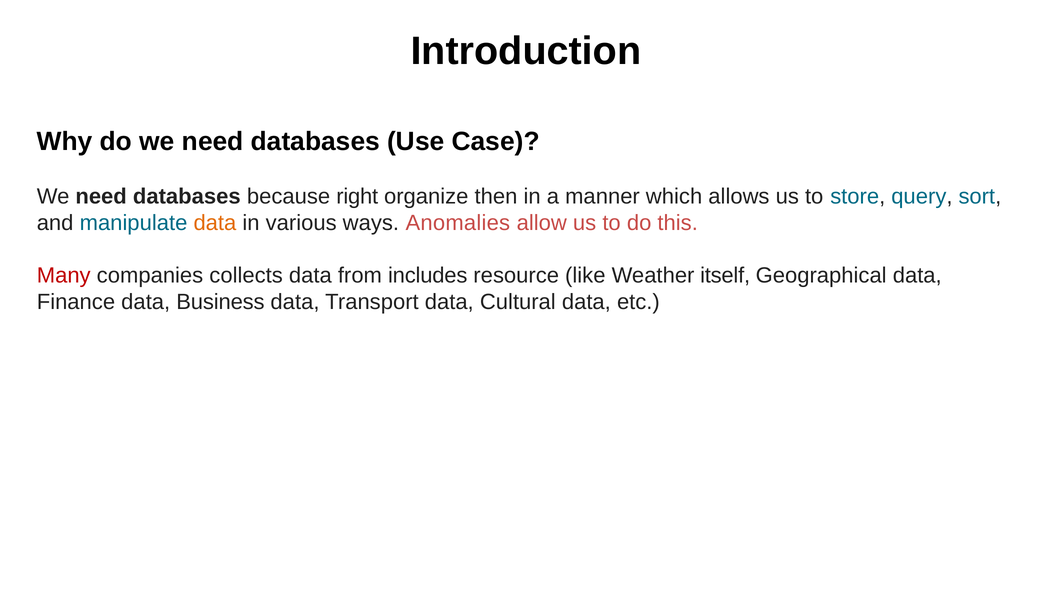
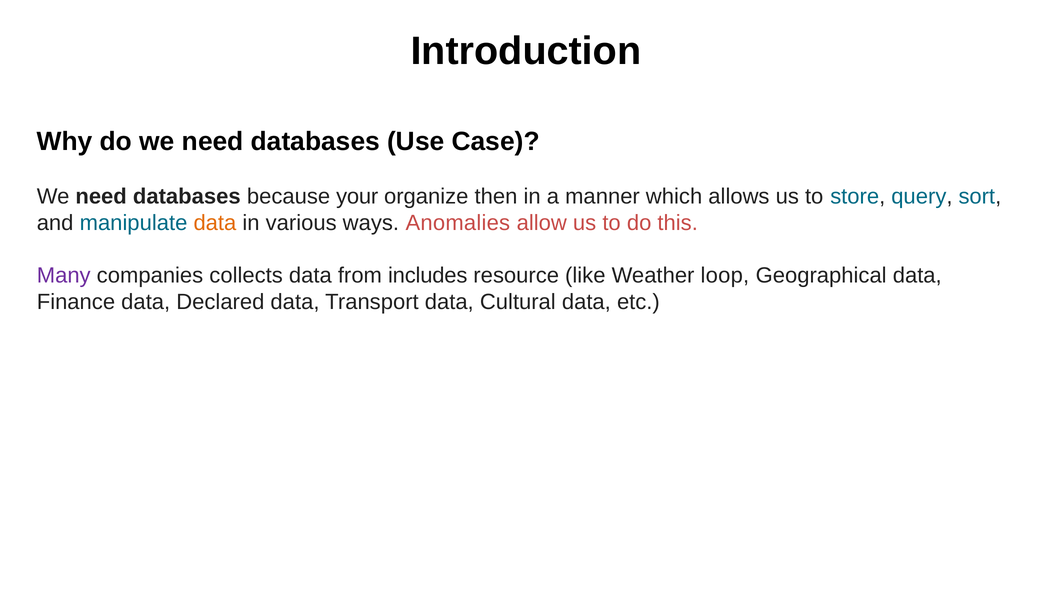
right: right -> your (357, 196)
Many colour: red -> purple (64, 276)
itself: itself -> loop (725, 276)
Business: Business -> Declared (220, 302)
